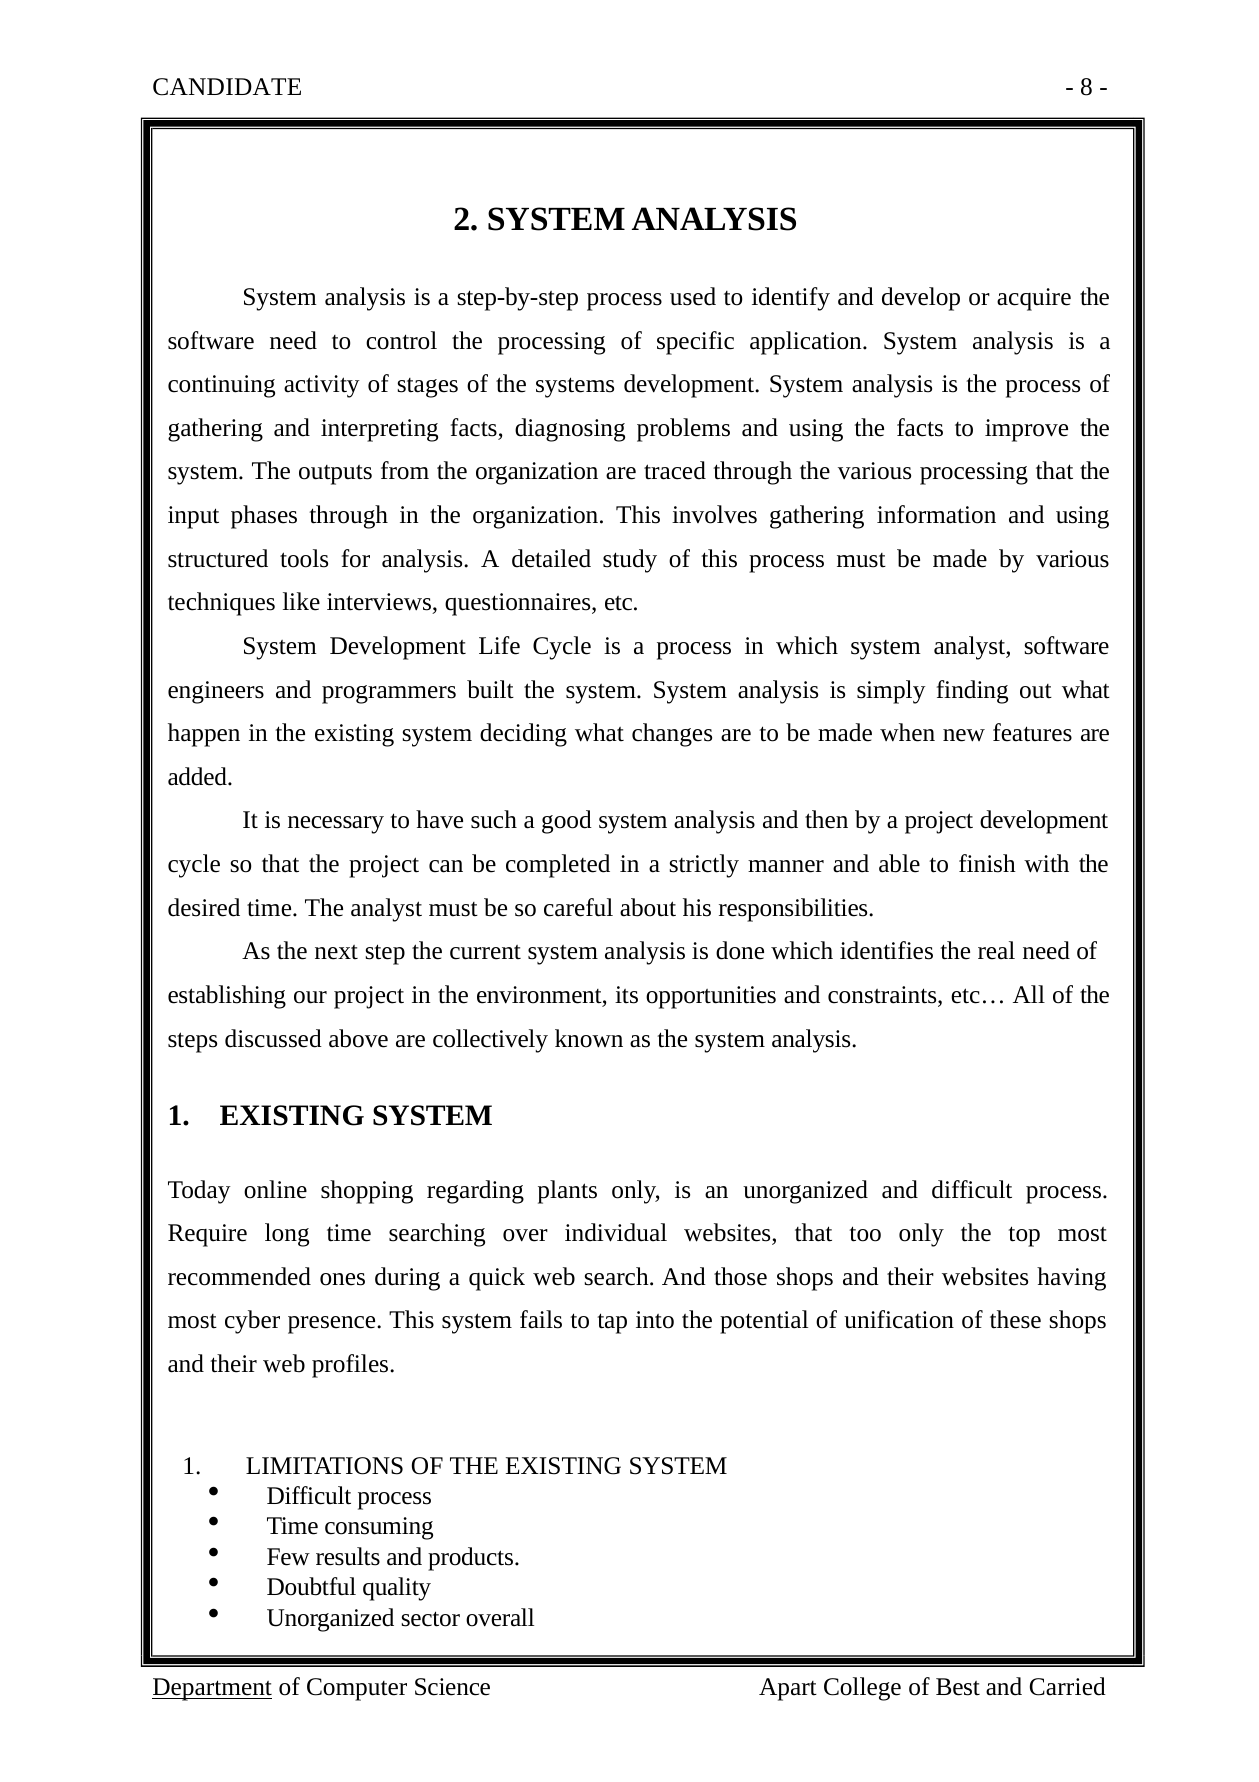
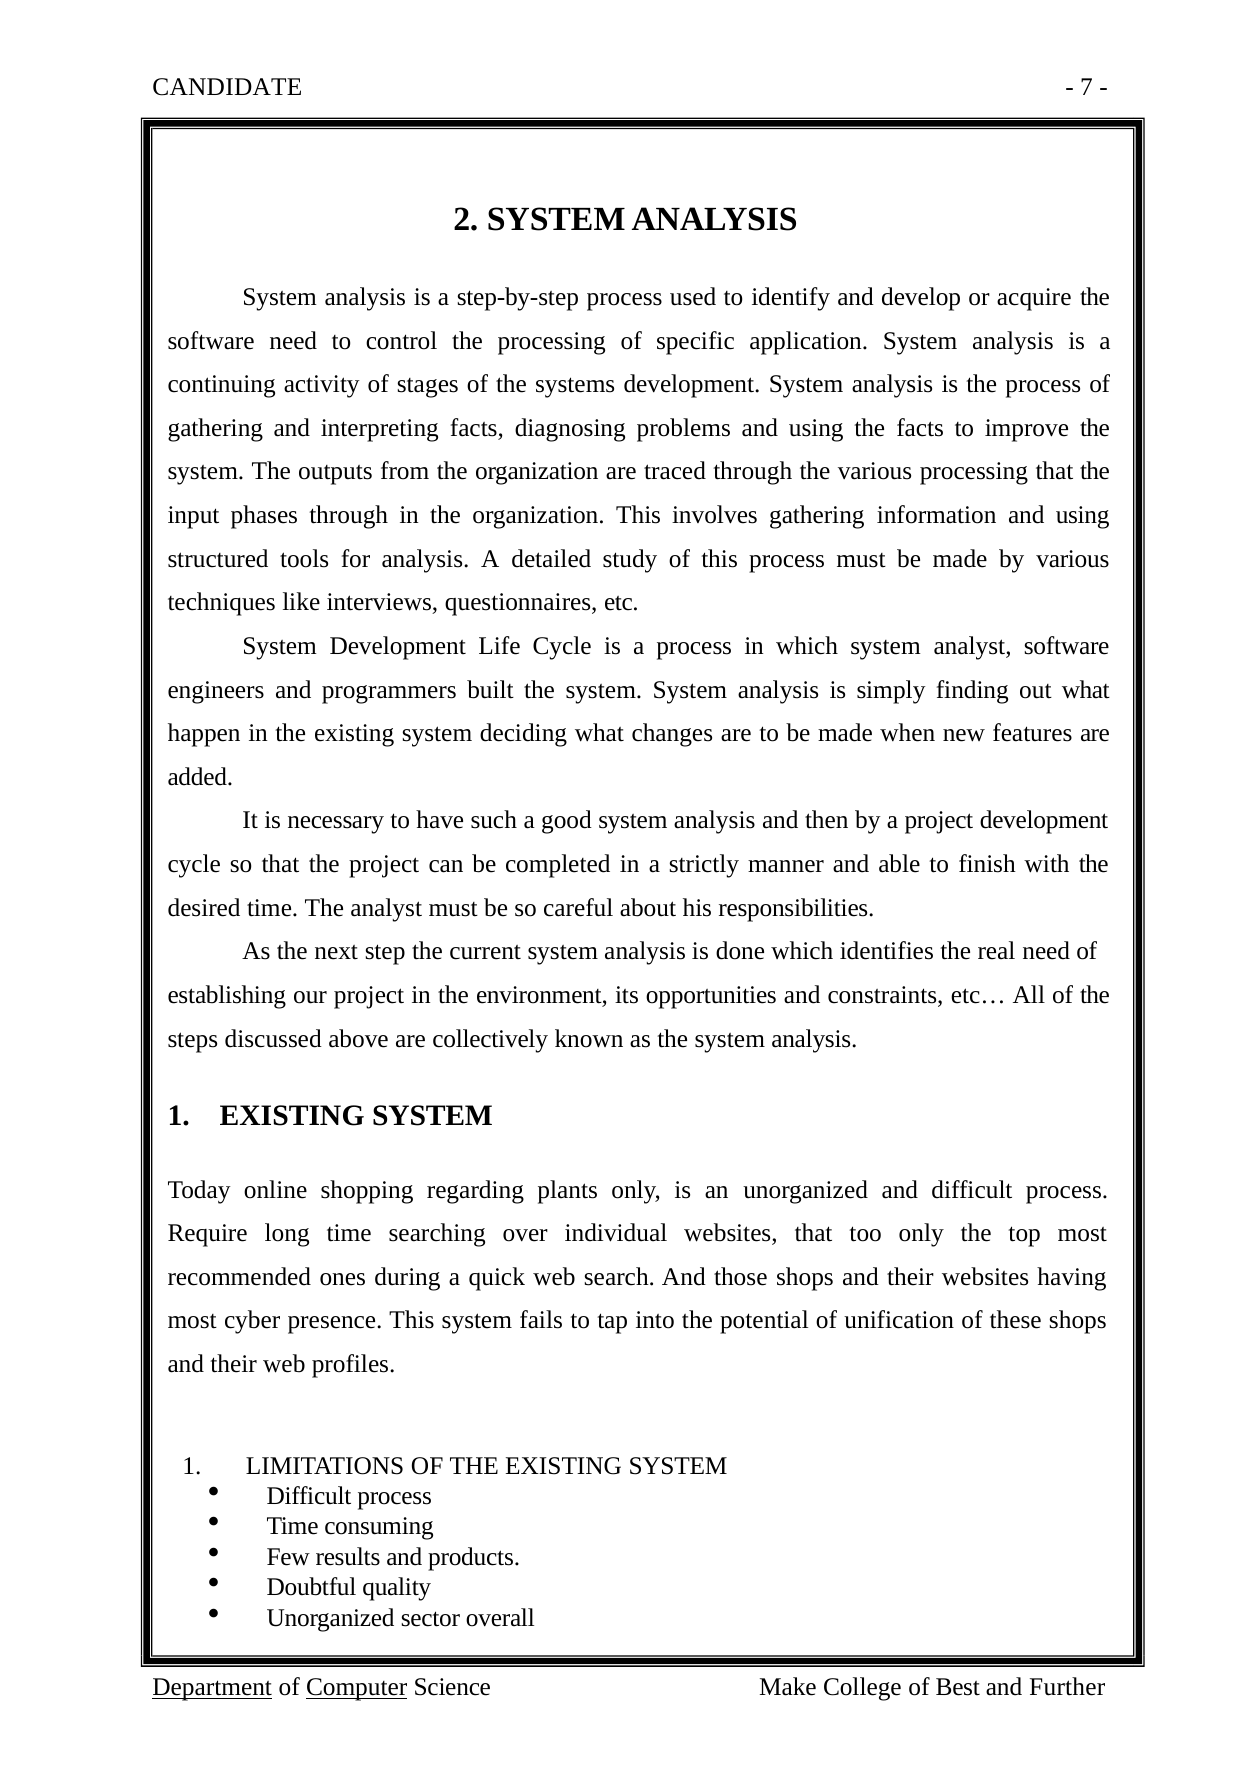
8: 8 -> 7 (1087, 87)
Computer underline: none -> present (357, 1687)
Apart: Apart -> Make (788, 1687)
Carried: Carried -> Further (1067, 1687)
